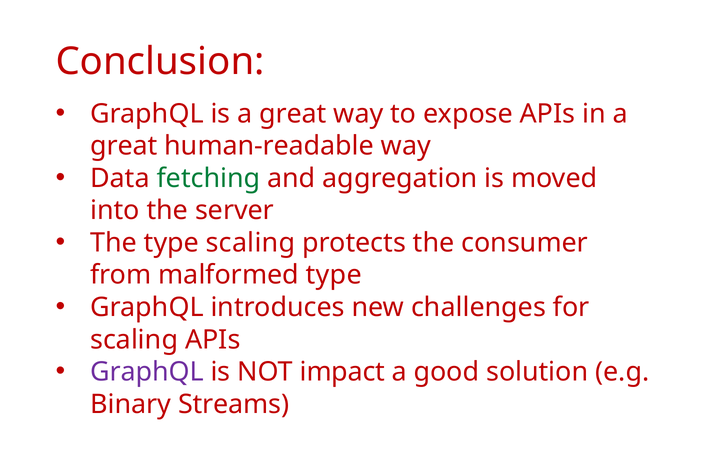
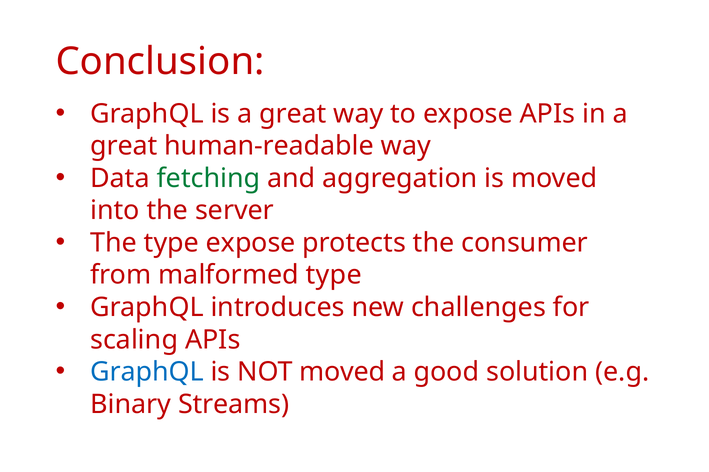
type scaling: scaling -> expose (251, 243)
GraphQL colour: purple -> blue (147, 372)
NOT impact: impact -> moved (342, 372)
